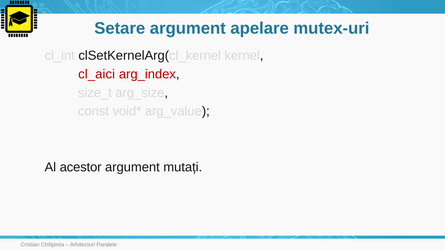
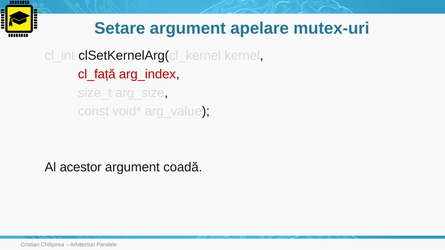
cl_aici: cl_aici -> cl_față (97, 74)
mutați: mutați -> coadă (183, 167)
